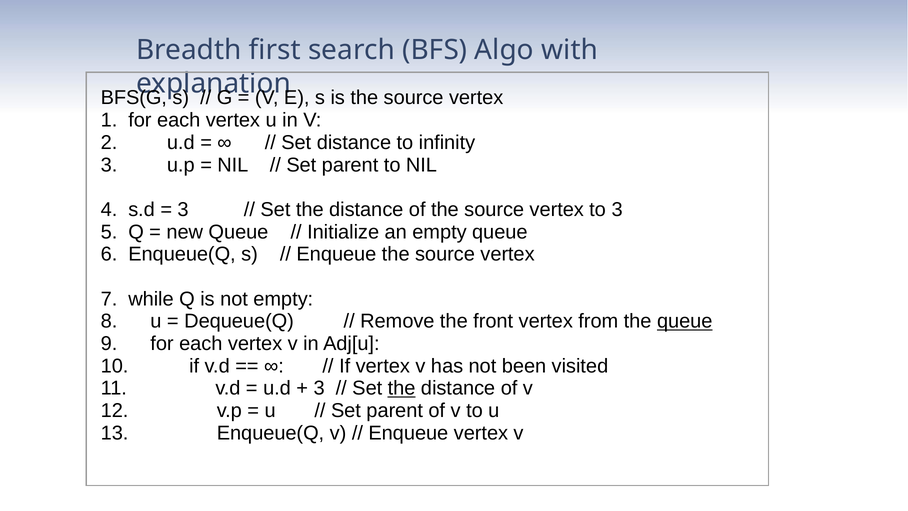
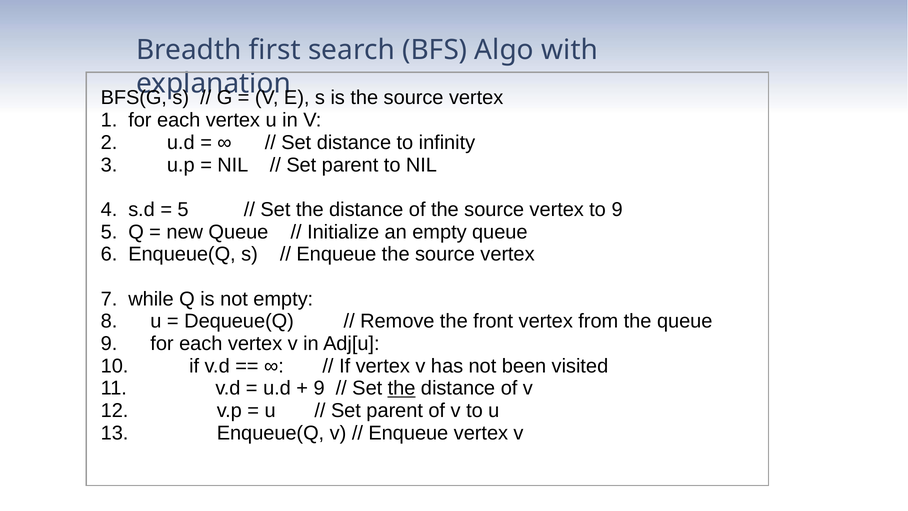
3: 3 -> 5 (183, 210)
to 3: 3 -> 9 (617, 210)
queue underline: present -> none (685, 321)
3: 3 -> 9 (319, 388)
